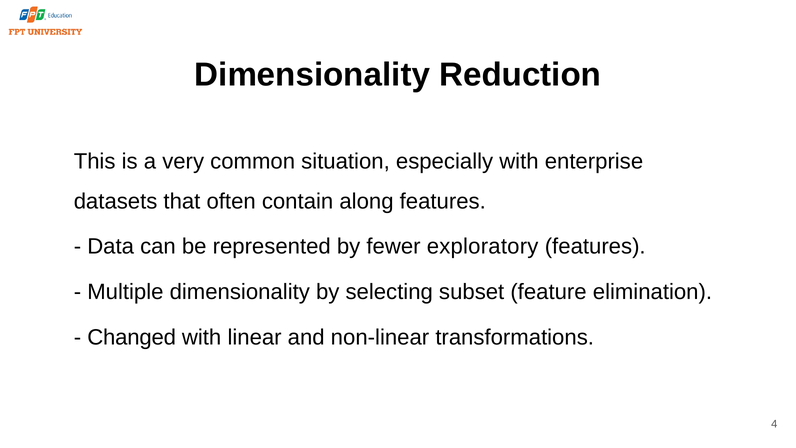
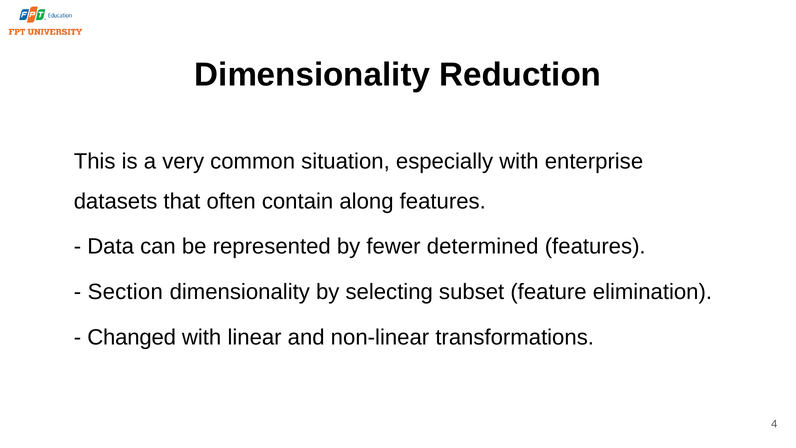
exploratory: exploratory -> determined (483, 247)
Multiple: Multiple -> Section (125, 292)
